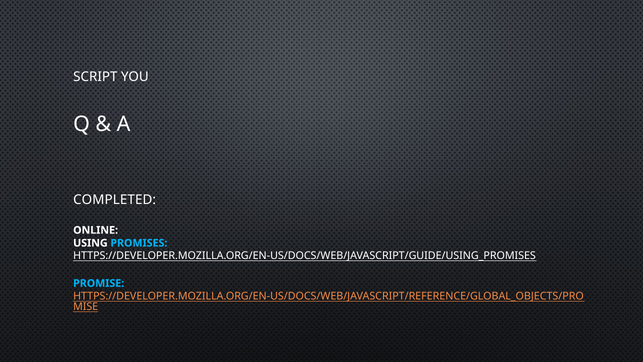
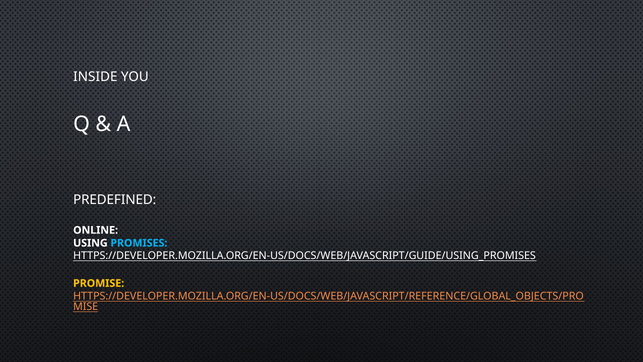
SCRIPT: SCRIPT -> INSIDE (95, 77)
COMPLETED: COMPLETED -> PREDEFINED (115, 200)
PROMISE colour: light blue -> yellow (99, 283)
